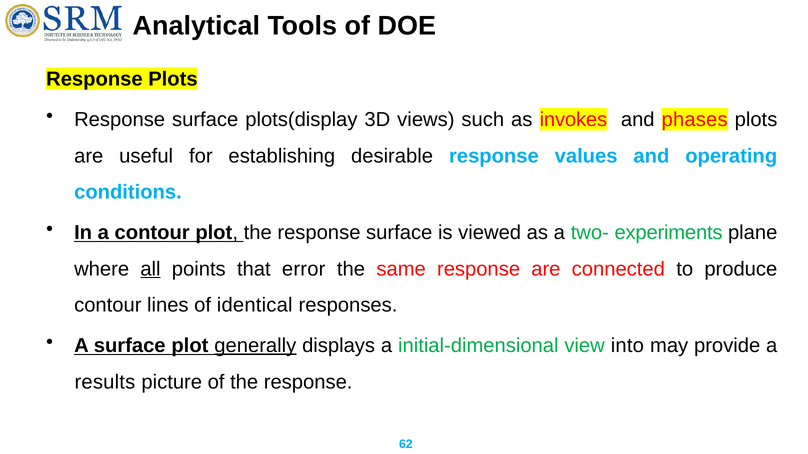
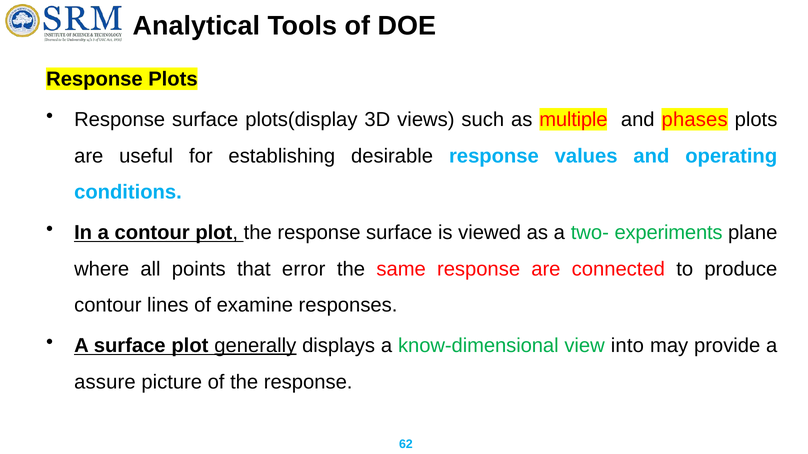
invokes: invokes -> multiple (573, 120)
all underline: present -> none (150, 269)
identical: identical -> examine (255, 306)
initial-dimensional: initial-dimensional -> know-dimensional (478, 346)
results: results -> assure (105, 382)
